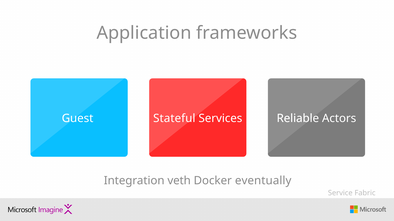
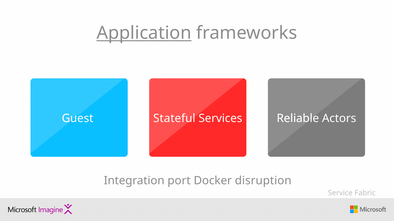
Application underline: none -> present (144, 33)
veth: veth -> port (179, 181)
eventually: eventually -> disruption (263, 181)
